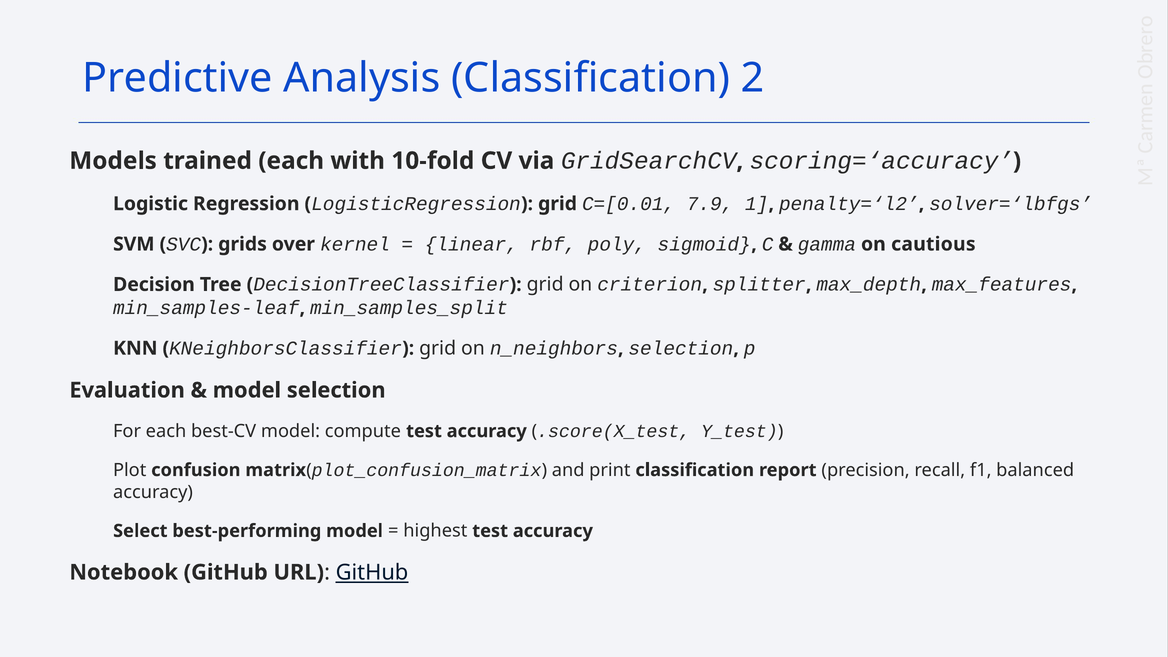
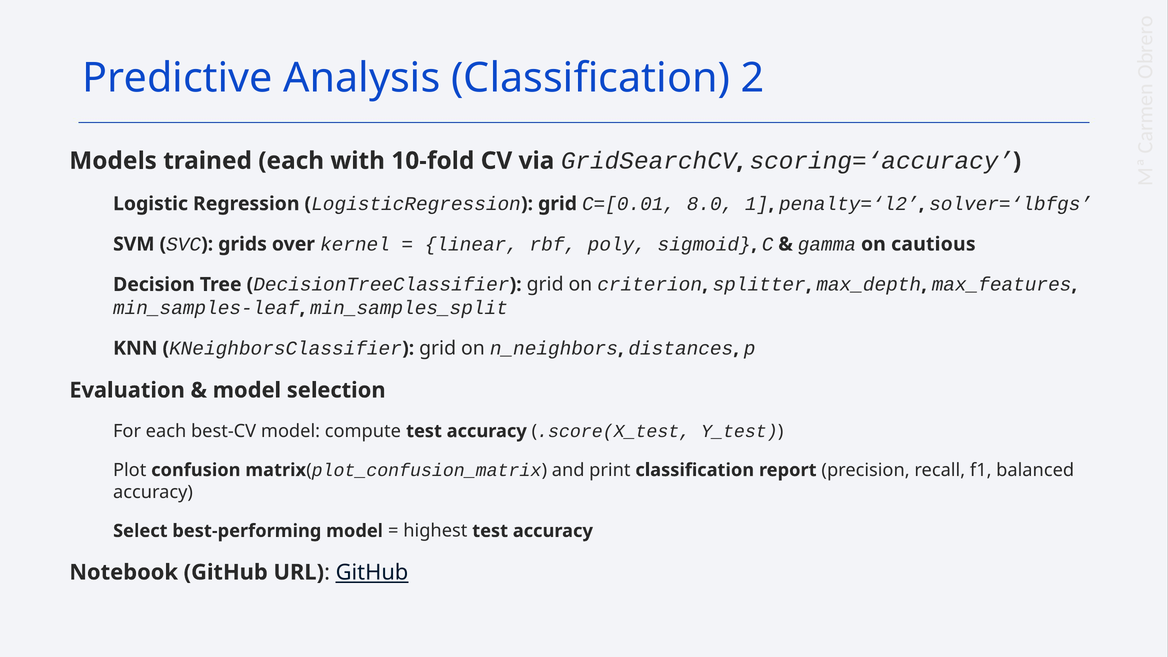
7.9: 7.9 -> 8.0 (710, 204)
selection: selection -> distances (681, 348)
